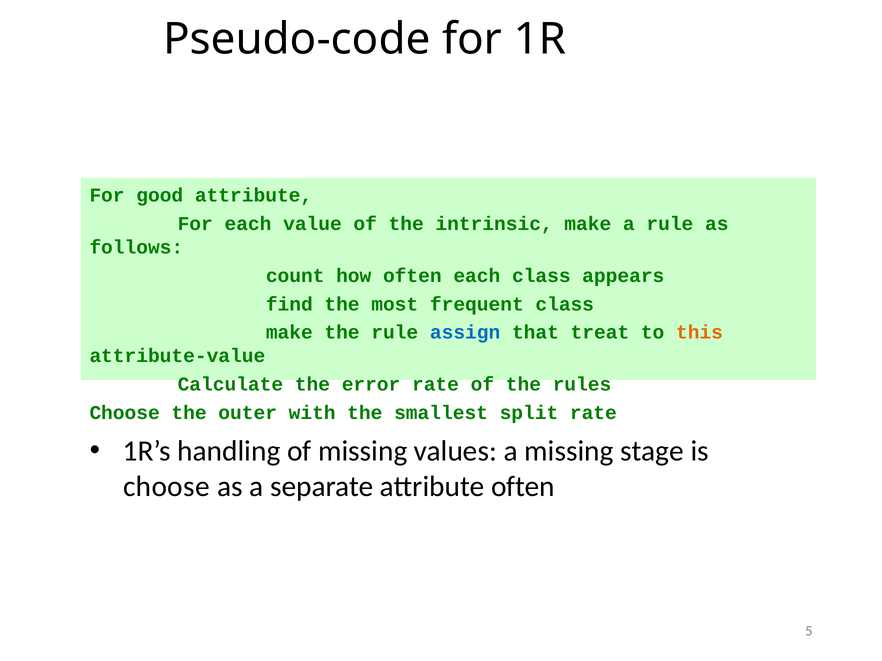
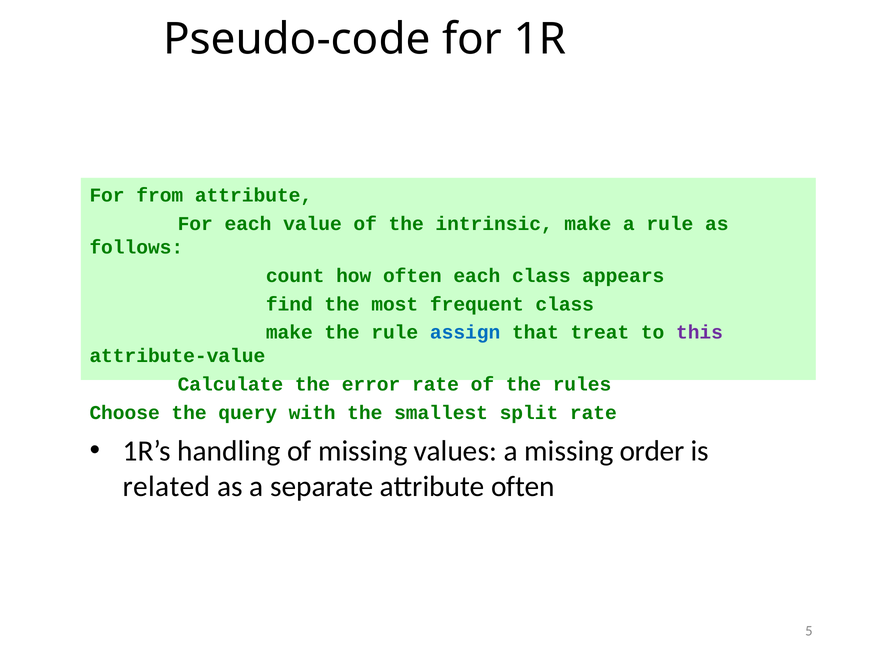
good: good -> from (160, 196)
this colour: orange -> purple (699, 333)
outer: outer -> query (248, 413)
stage: stage -> order (652, 452)
choose: choose -> related (166, 487)
